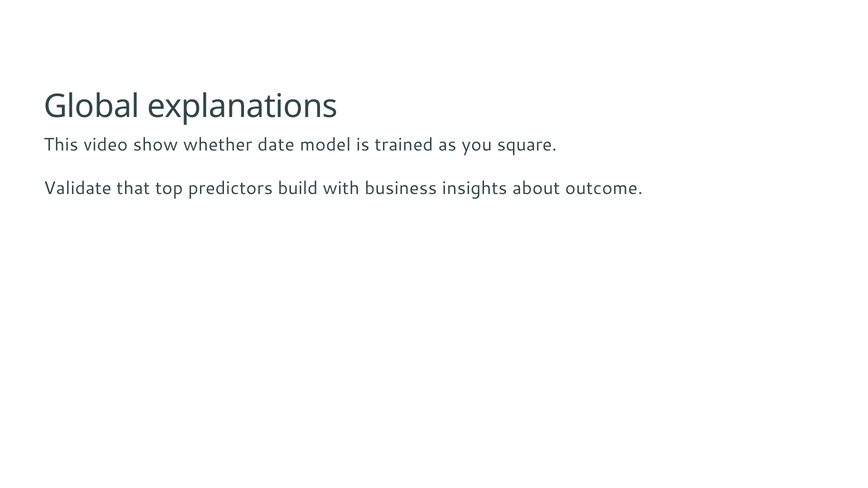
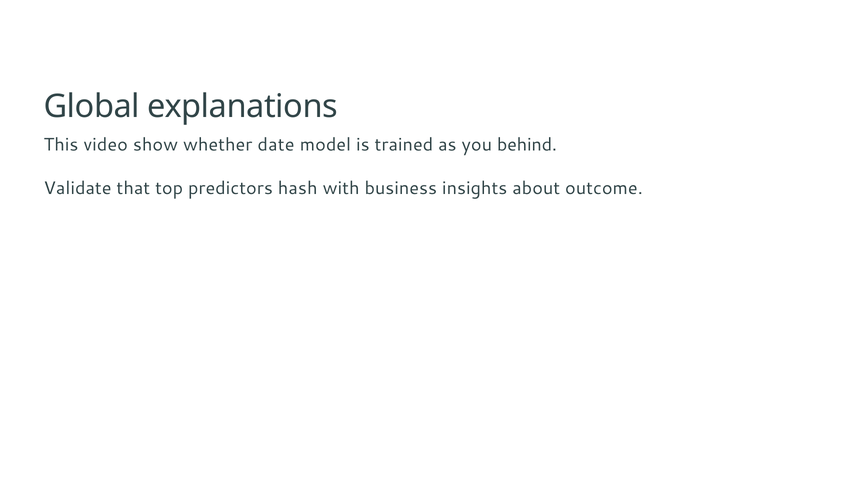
square: square -> behind (527, 145)
build: build -> hash (298, 188)
